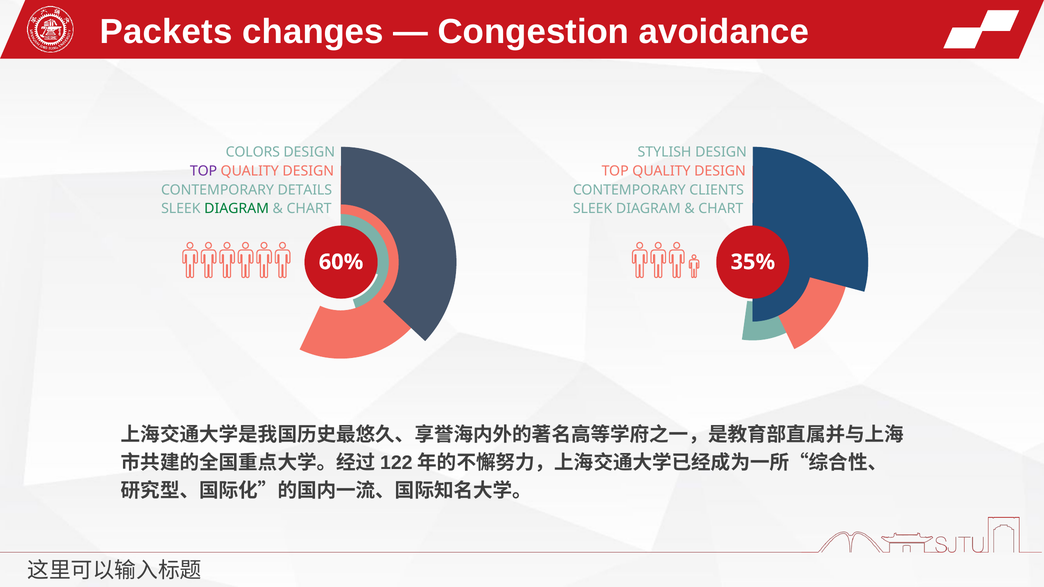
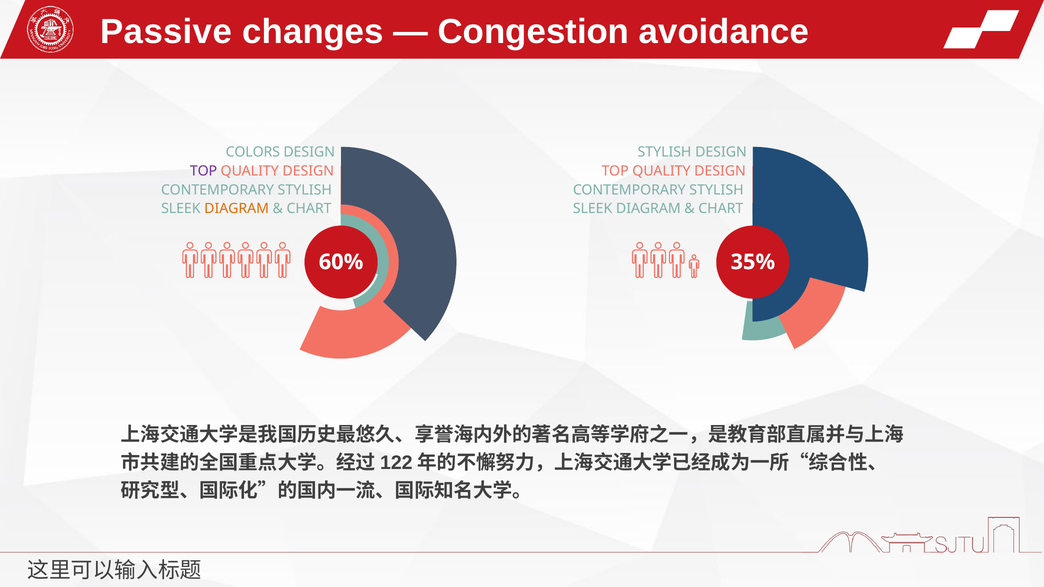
Packets: Packets -> Passive (166, 32)
DETAILS: DETAILS -> STYLISH (305, 190)
CLIENTS: CLIENTS -> STYLISH (717, 190)
DIAGRAM colour: green -> orange (237, 209)
